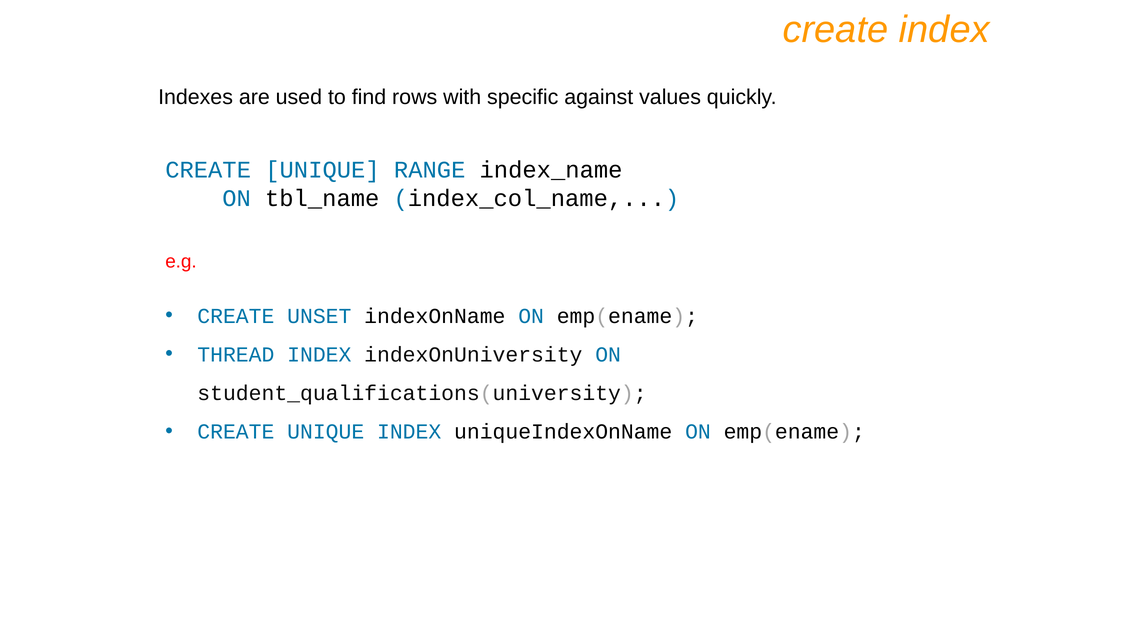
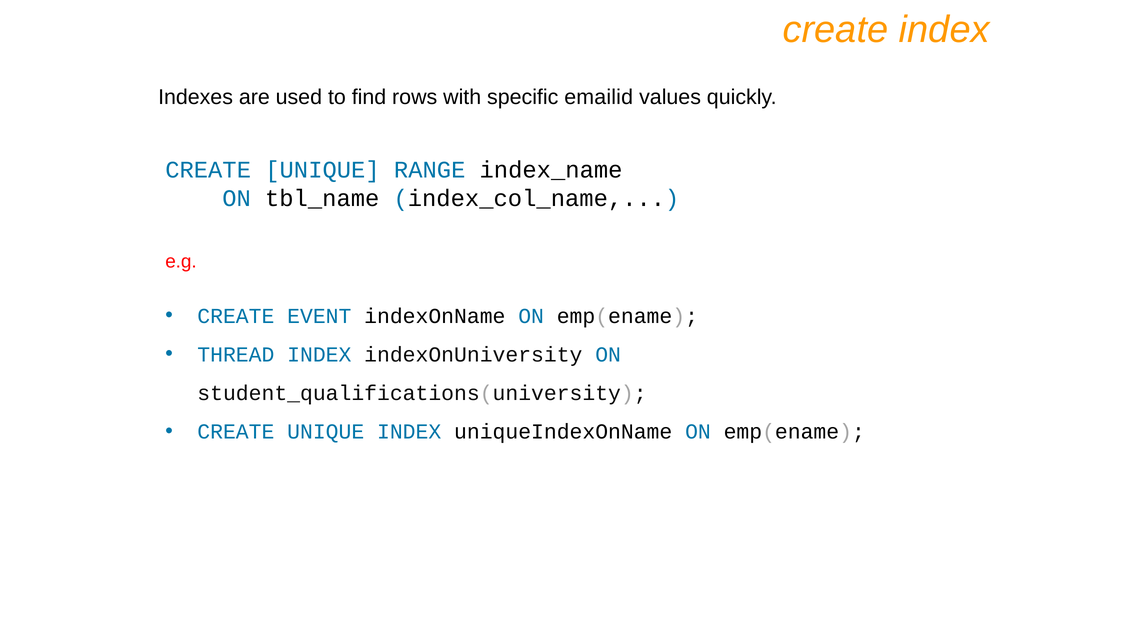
against: against -> emailid (599, 97)
UNSET: UNSET -> EVENT (319, 316)
